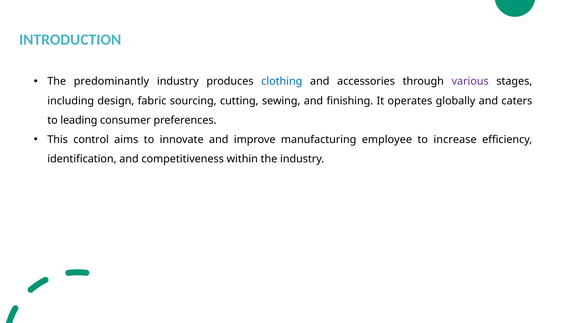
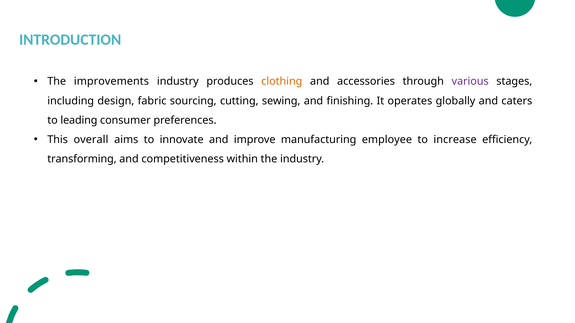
predominantly: predominantly -> improvements (111, 82)
clothing colour: blue -> orange (282, 82)
control: control -> overall (91, 140)
identification: identification -> transforming (82, 159)
